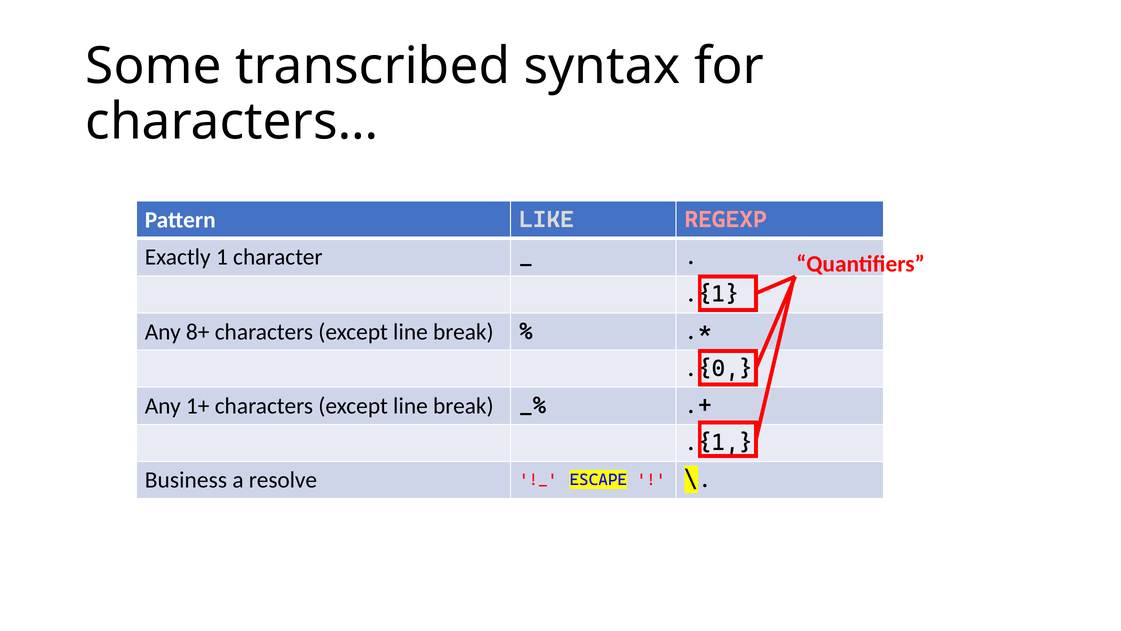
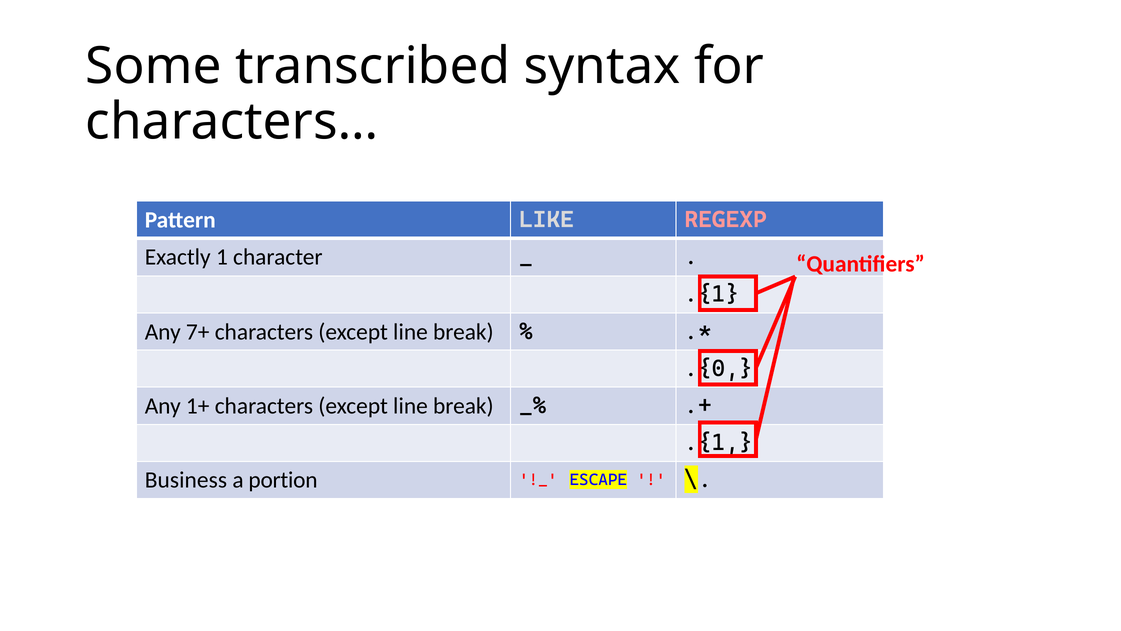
8+: 8+ -> 7+ (198, 332)
resolve: resolve -> portion (283, 480)
